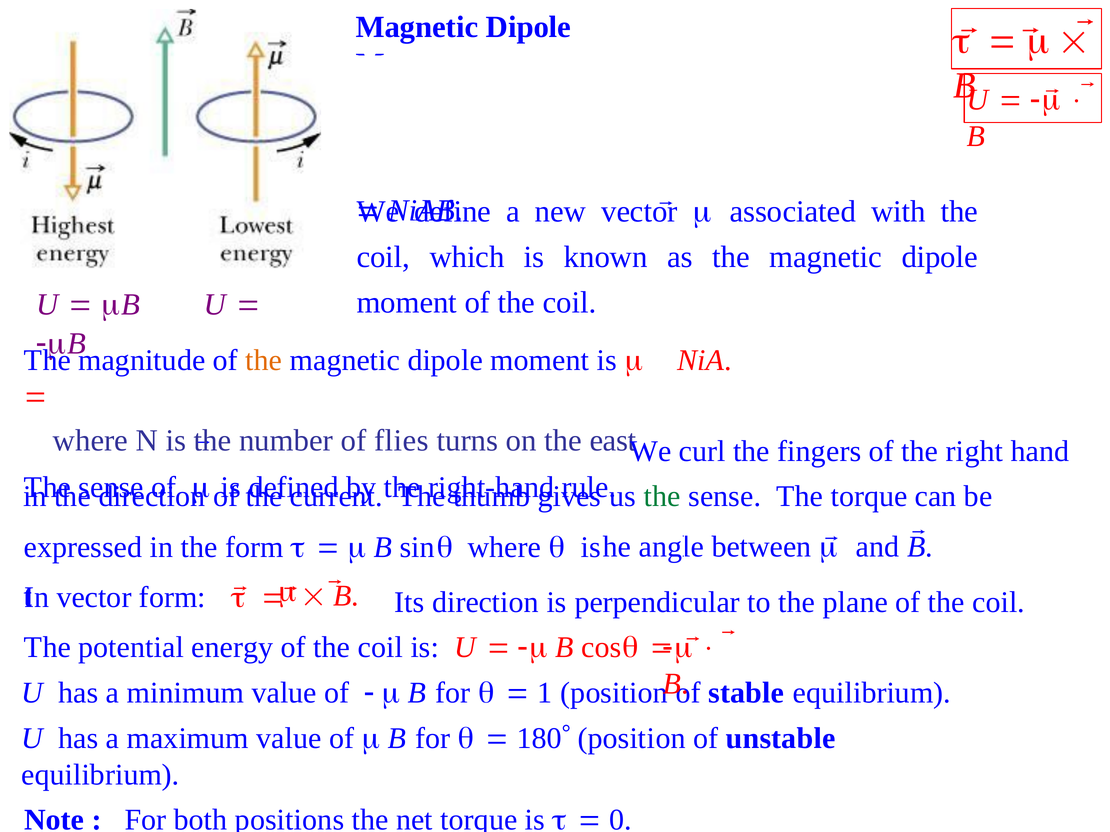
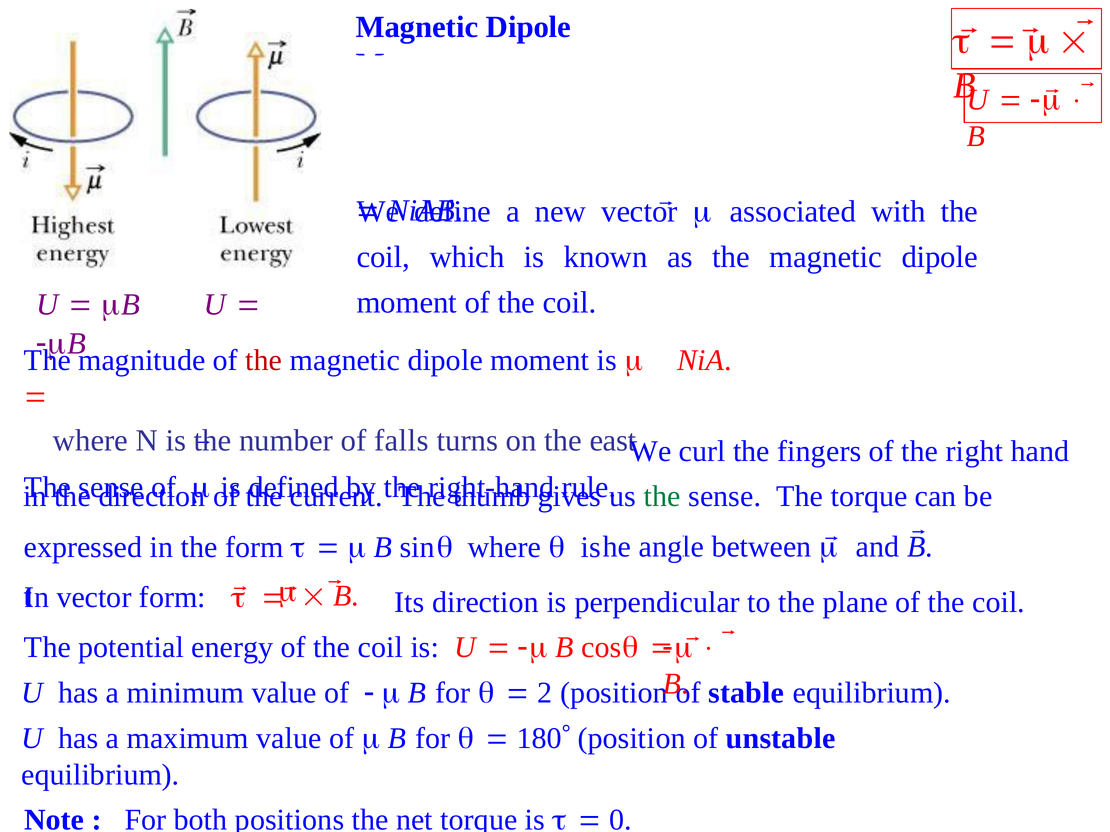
the colour: orange -> red (264, 360)
flies: flies -> falls (401, 441)
1: 1 -> 2 (545, 693)
